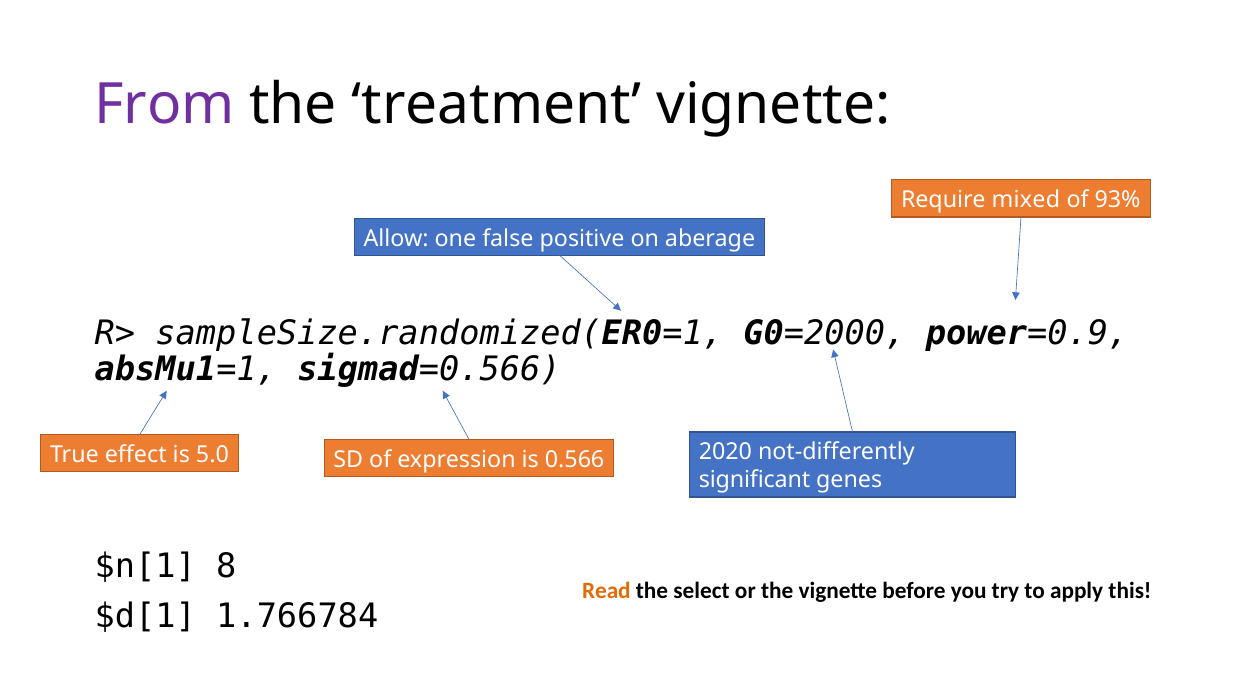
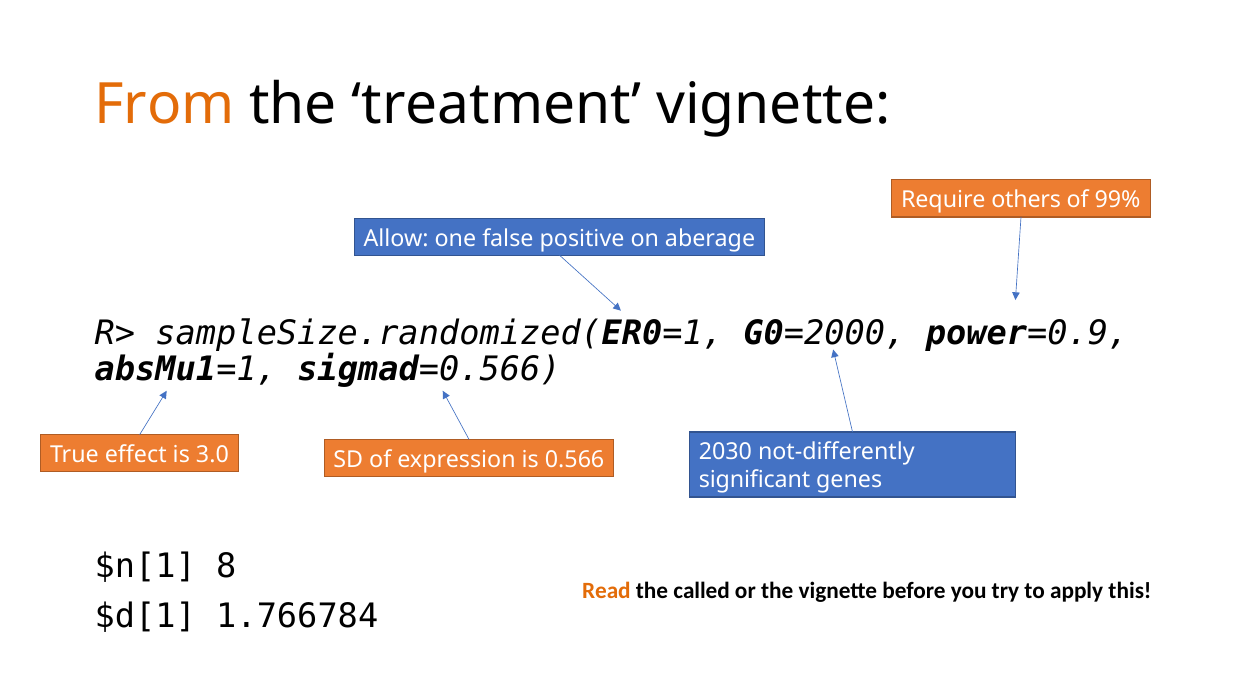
From colour: purple -> orange (165, 104)
mixed: mixed -> others (1026, 200)
93%: 93% -> 99% (1118, 200)
2020: 2020 -> 2030 (725, 452)
5.0: 5.0 -> 3.0 (212, 455)
select: select -> called (702, 590)
